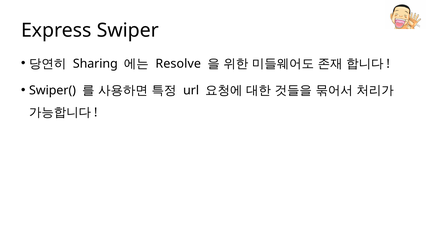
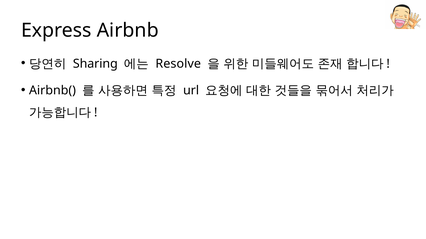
Swiper: Swiper -> Airbnb (128, 30)
Swiper(: Swiper( -> Airbnb( (52, 91)
